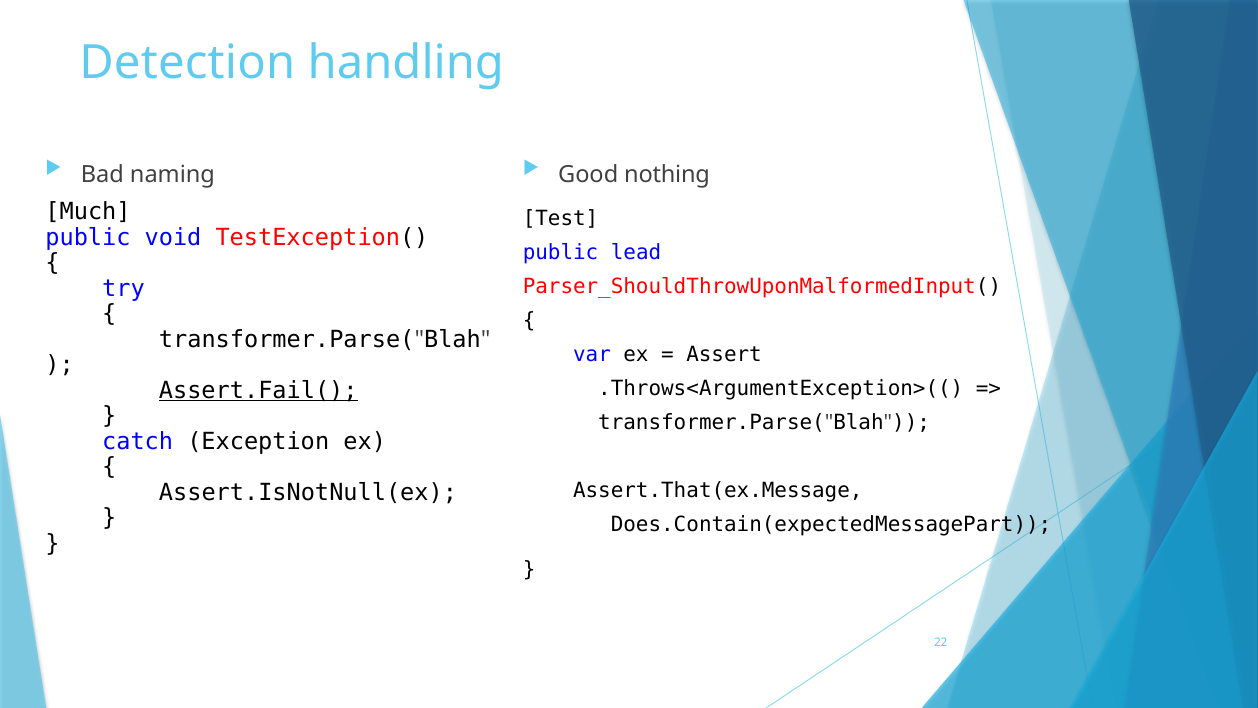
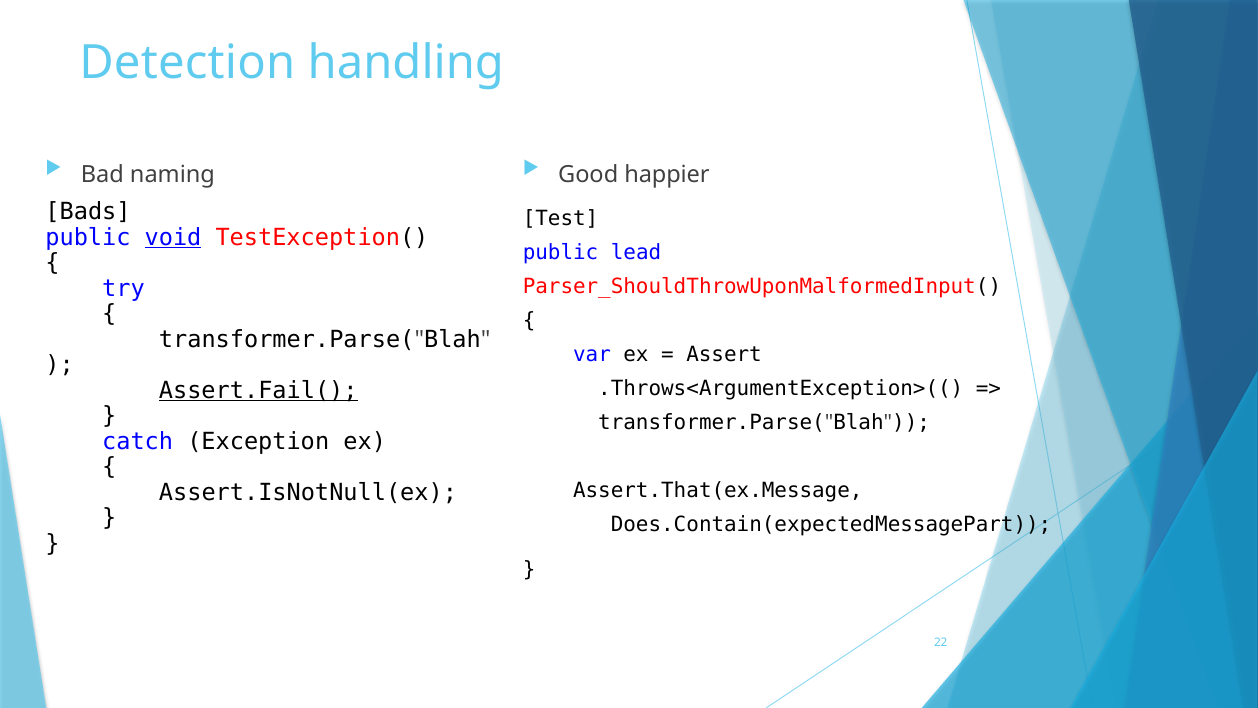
nothing: nothing -> happier (667, 174)
Much: Much -> Bads (88, 212)
void underline: none -> present (173, 237)
